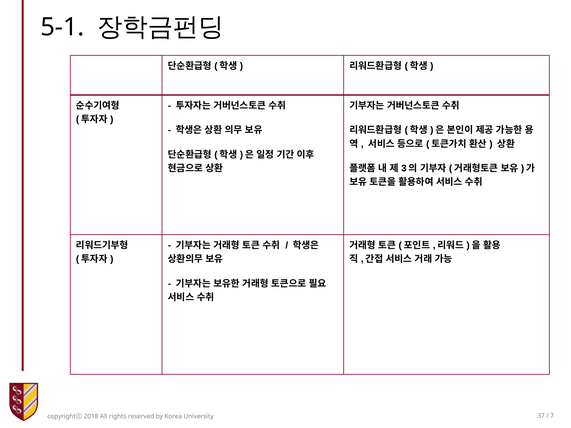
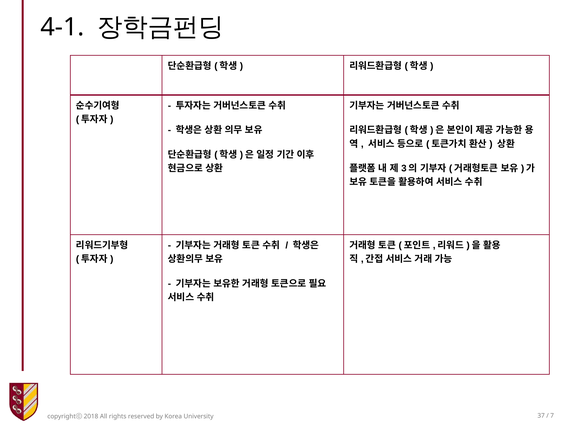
5-1: 5-1 -> 4-1 (62, 27)
